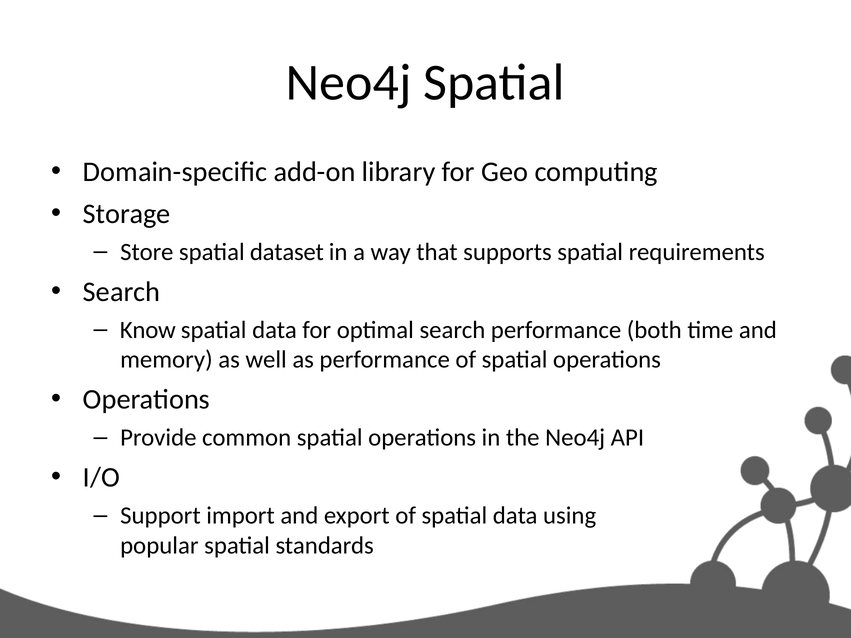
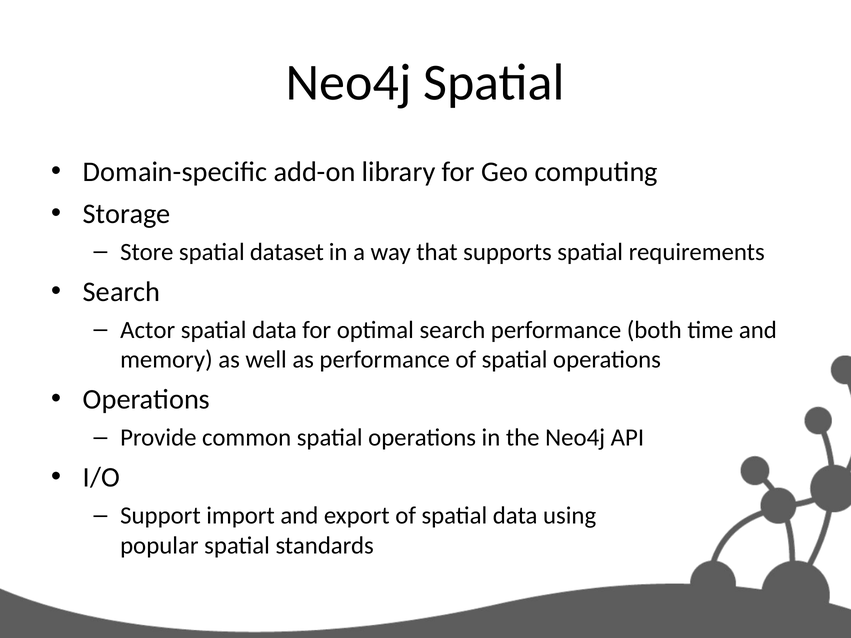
Know: Know -> Actor (148, 330)
